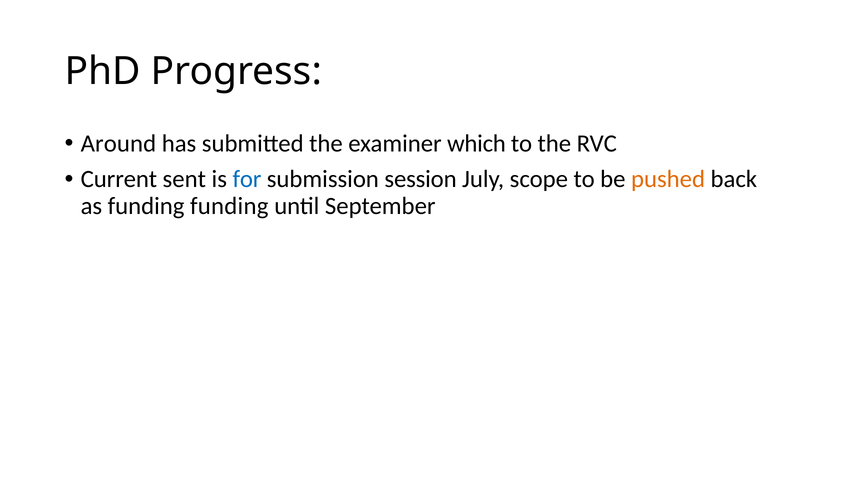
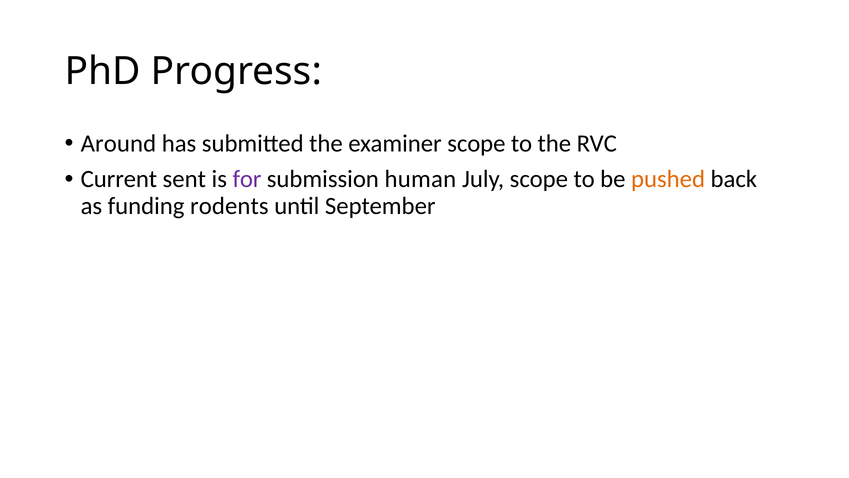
examiner which: which -> scope (476, 144)
for colour: blue -> purple (247, 179)
session: session -> human (420, 179)
funding funding: funding -> rodents (229, 206)
